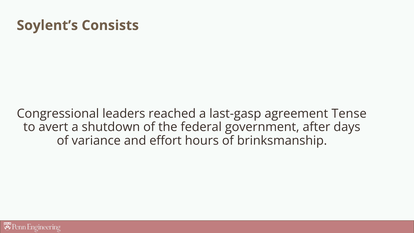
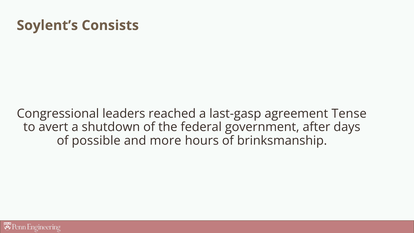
variance: variance -> possible (96, 141)
effort: effort -> more (166, 141)
